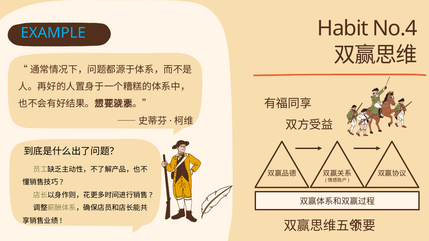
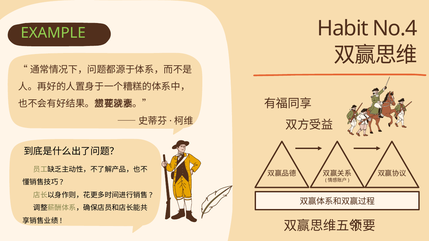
EXAMPLE colour: light blue -> light green (53, 33)
